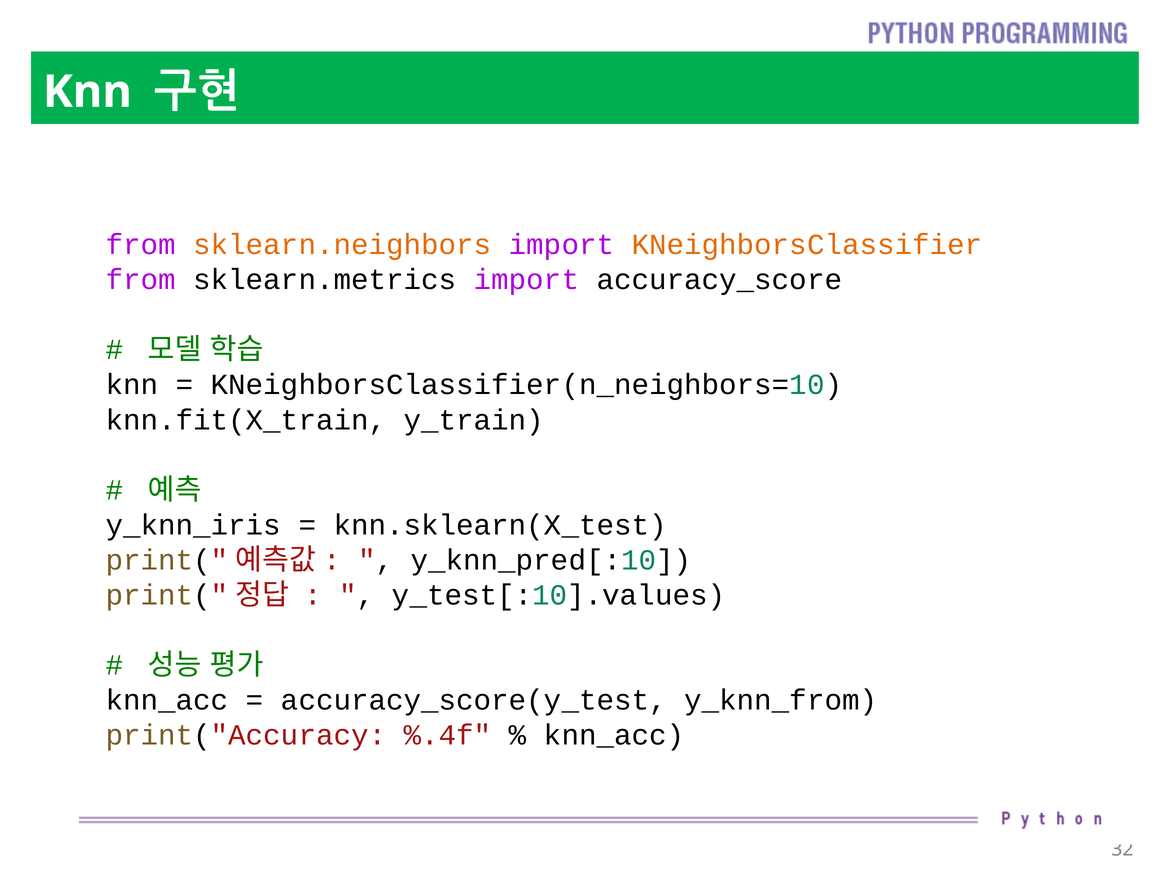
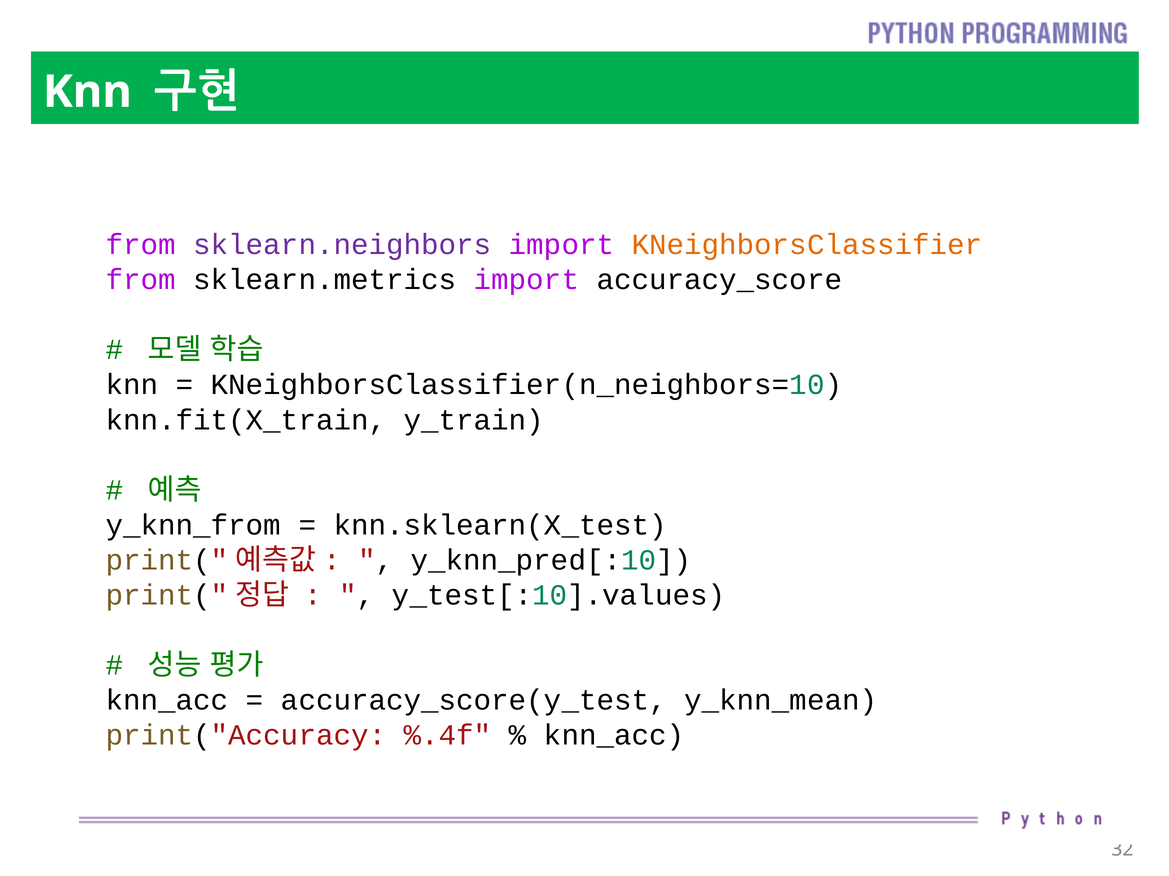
sklearn.neighbors colour: orange -> purple (342, 245)
y_knn_iris: y_knn_iris -> y_knn_from (193, 525)
y_knn_from: y_knn_from -> y_knn_mean (781, 701)
